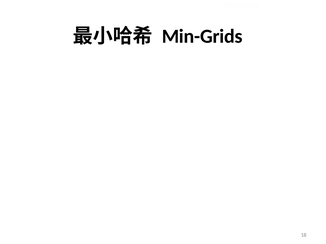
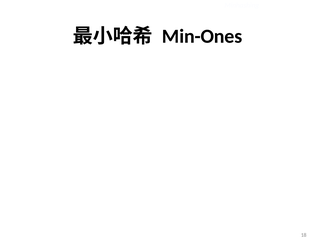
Min-Grids: Min-Grids -> Min-Ones (202, 36)
